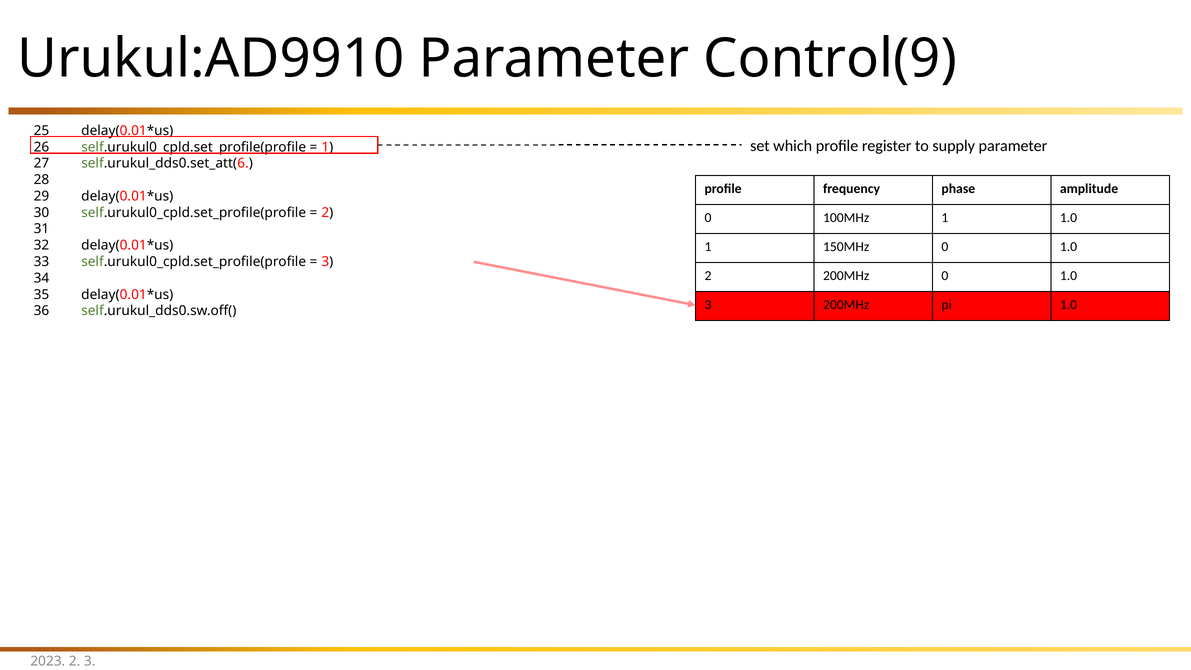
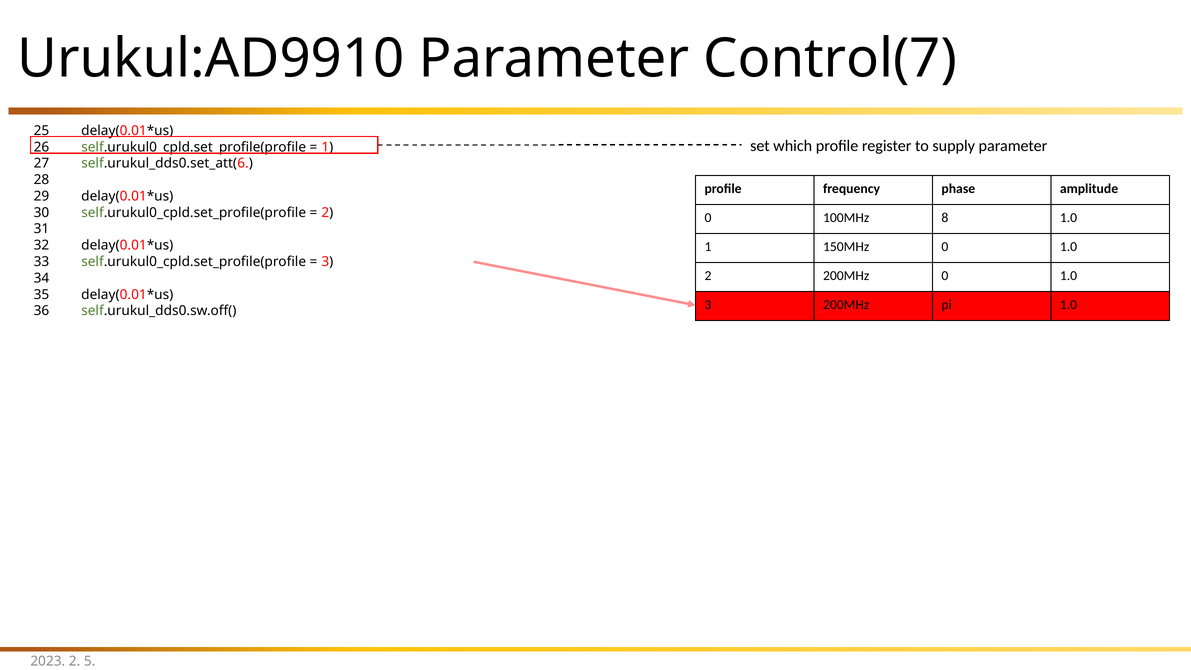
Control(9: Control(9 -> Control(7 (830, 59)
100MHz 1: 1 -> 8 (945, 218)
2 3: 3 -> 5 (90, 661)
